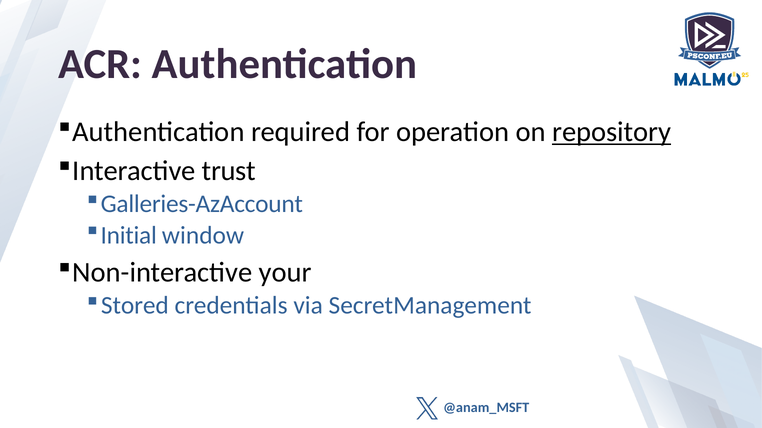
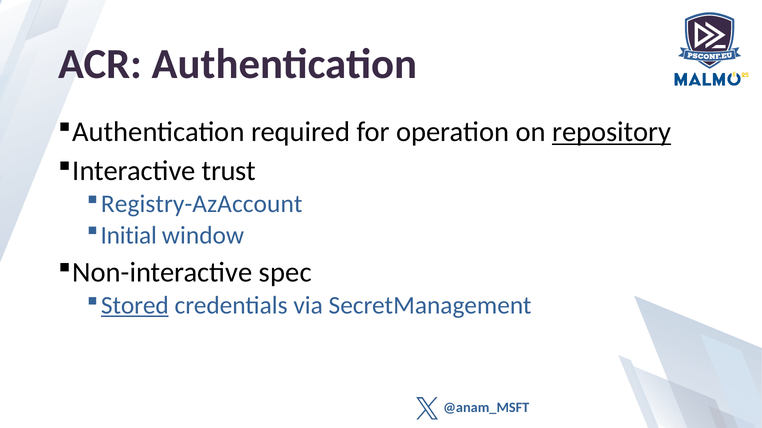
Galleries-AzAccount: Galleries-AzAccount -> Registry-AzAccount (202, 204)
your: your -> spec (285, 273)
Stored underline: none -> present (135, 306)
